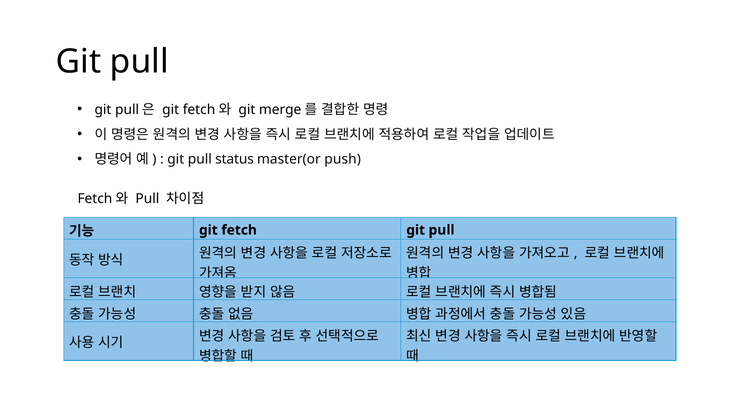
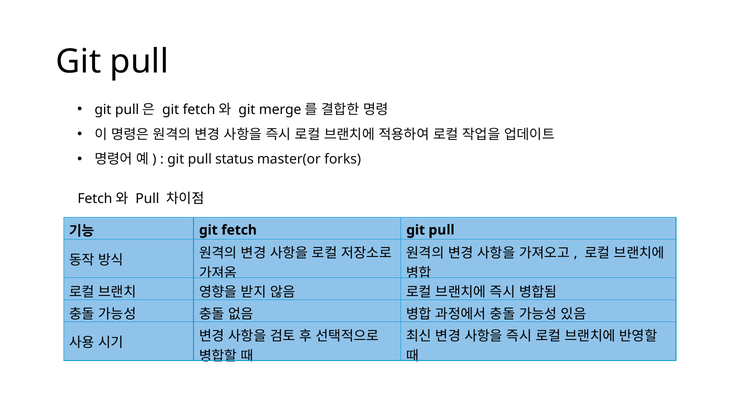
push: push -> forks (343, 159)
